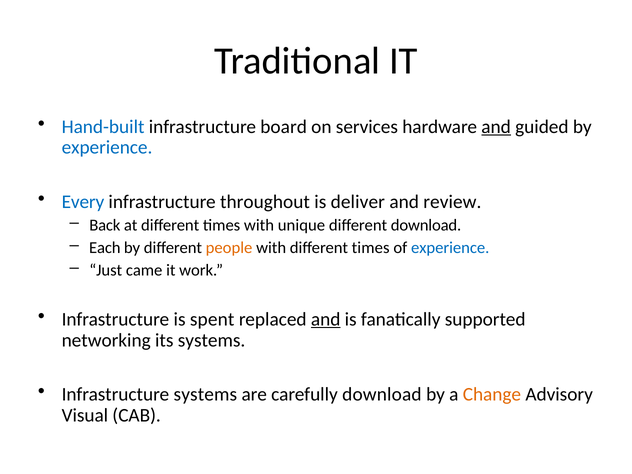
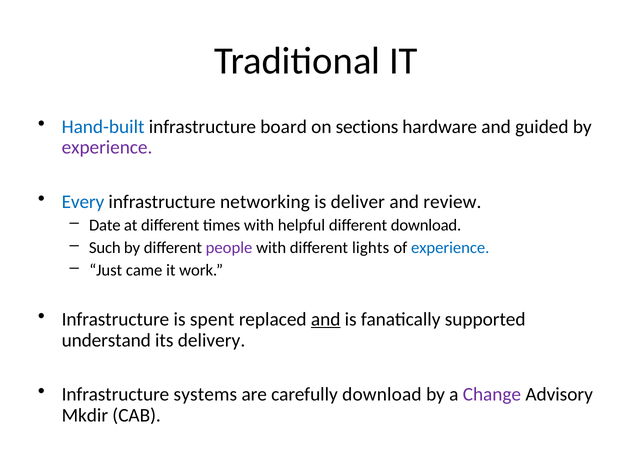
services: services -> sections (367, 127)
and underline: present -> none (496, 127)
experience colour: blue -> purple (107, 148)
throughout: throughout -> networking (265, 202)
Back: Back -> Date (105, 225)
unique: unique -> helpful (301, 225)
Each: Each -> Such (105, 248)
people colour: orange -> purple (229, 248)
with different times: times -> lights (371, 248)
networking: networking -> understand (106, 340)
its systems: systems -> delivery (212, 340)
Change colour: orange -> purple (492, 394)
Visual: Visual -> Mkdir (85, 415)
